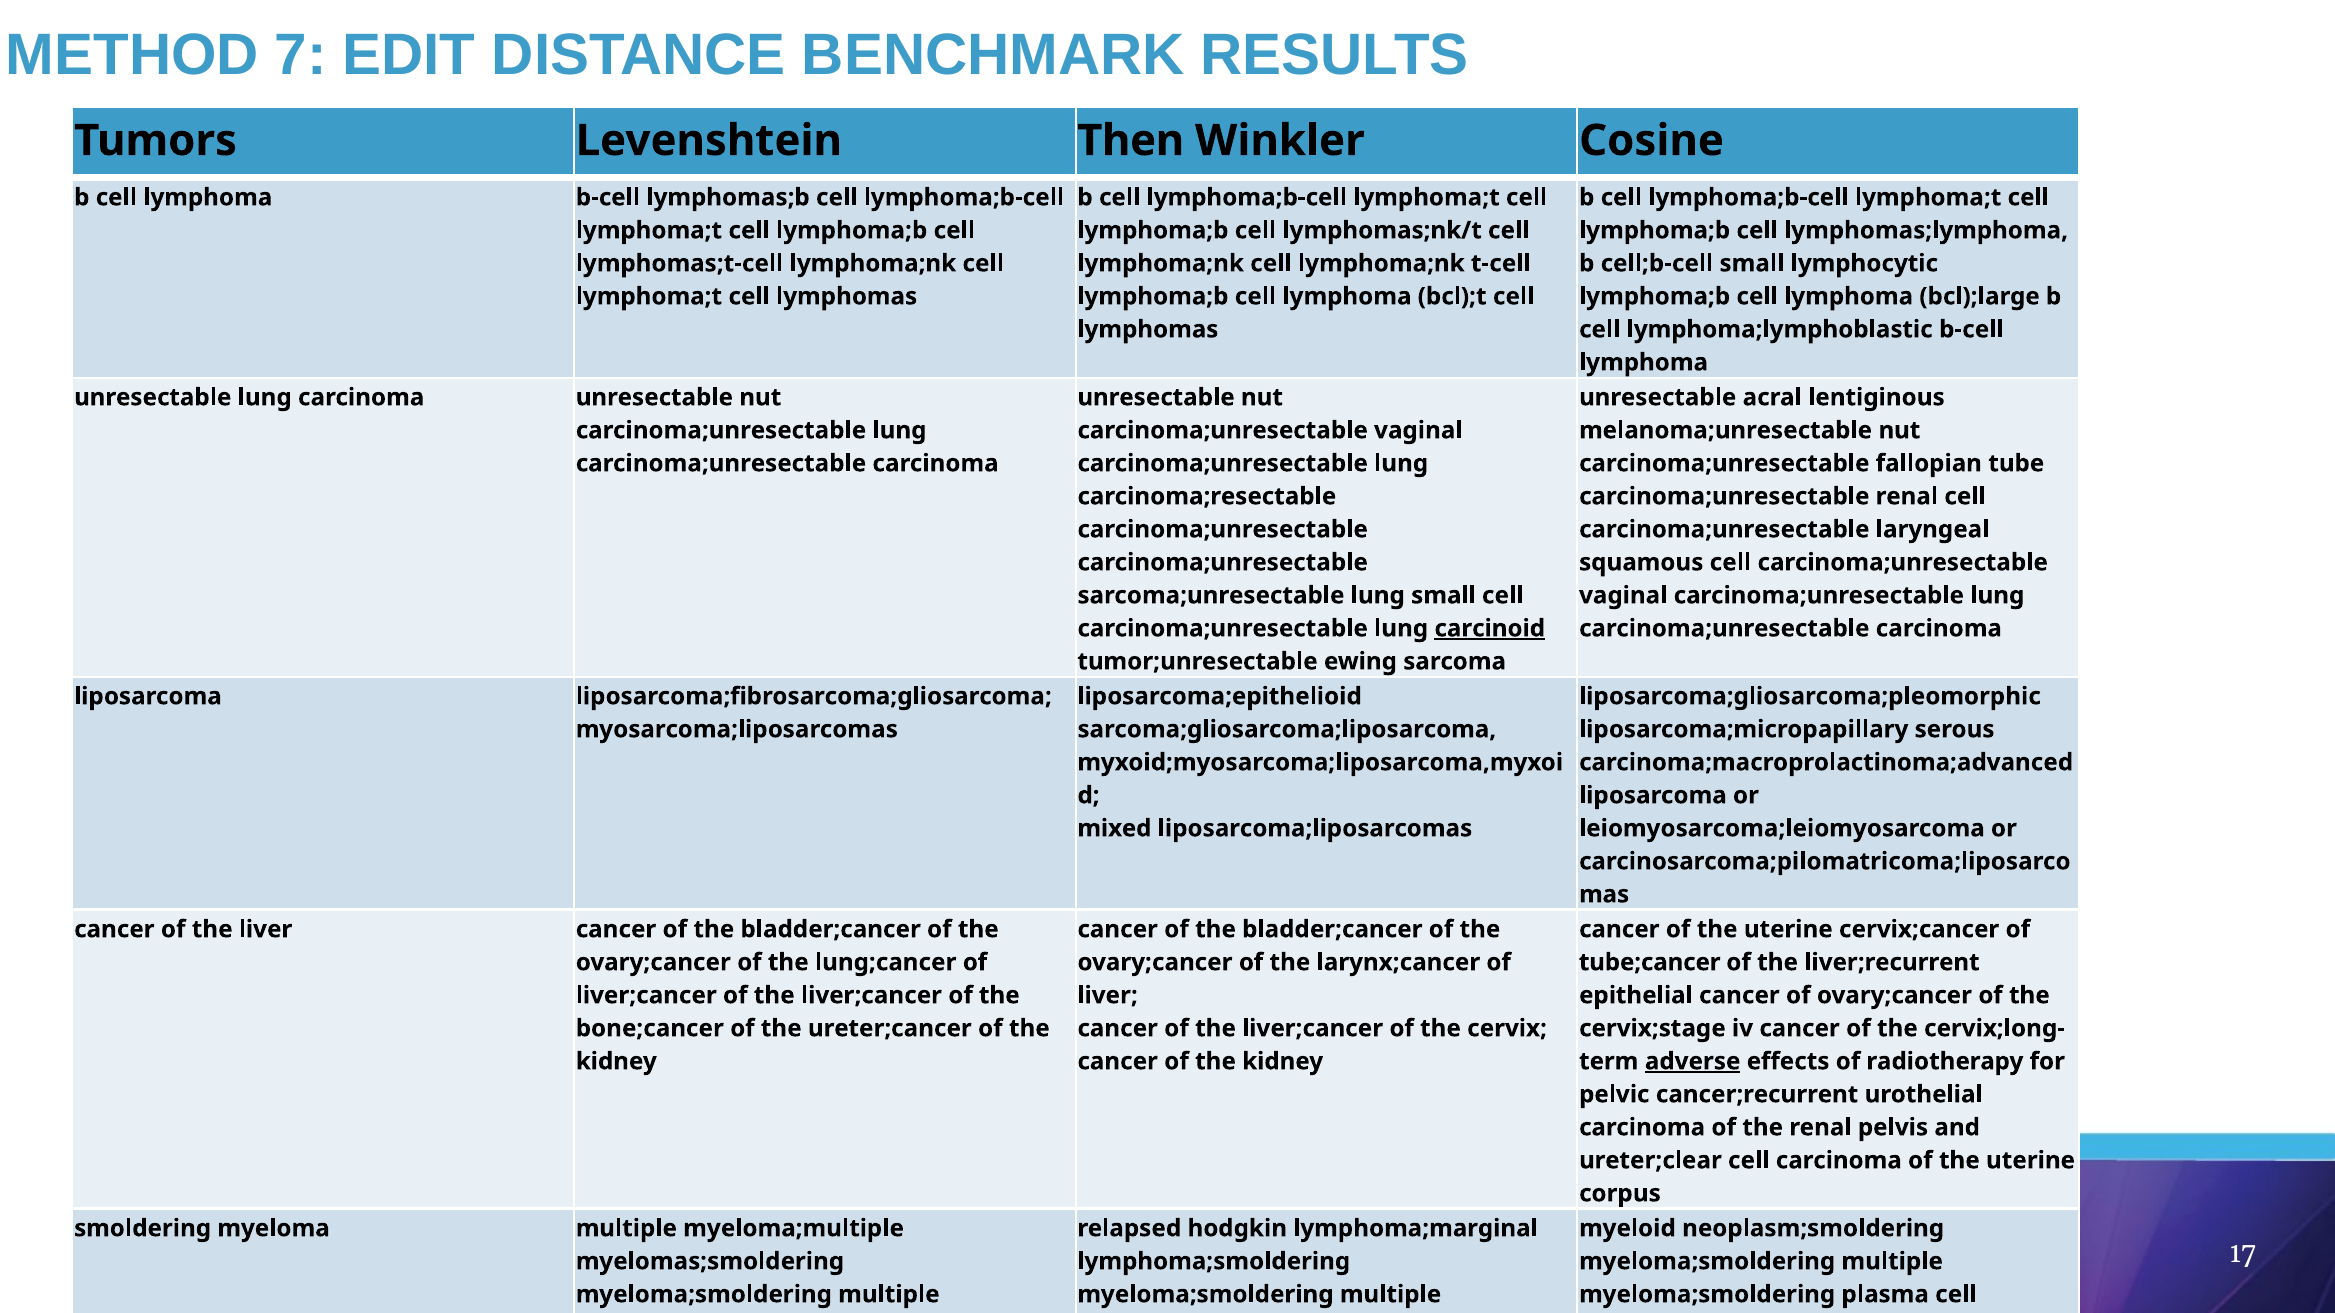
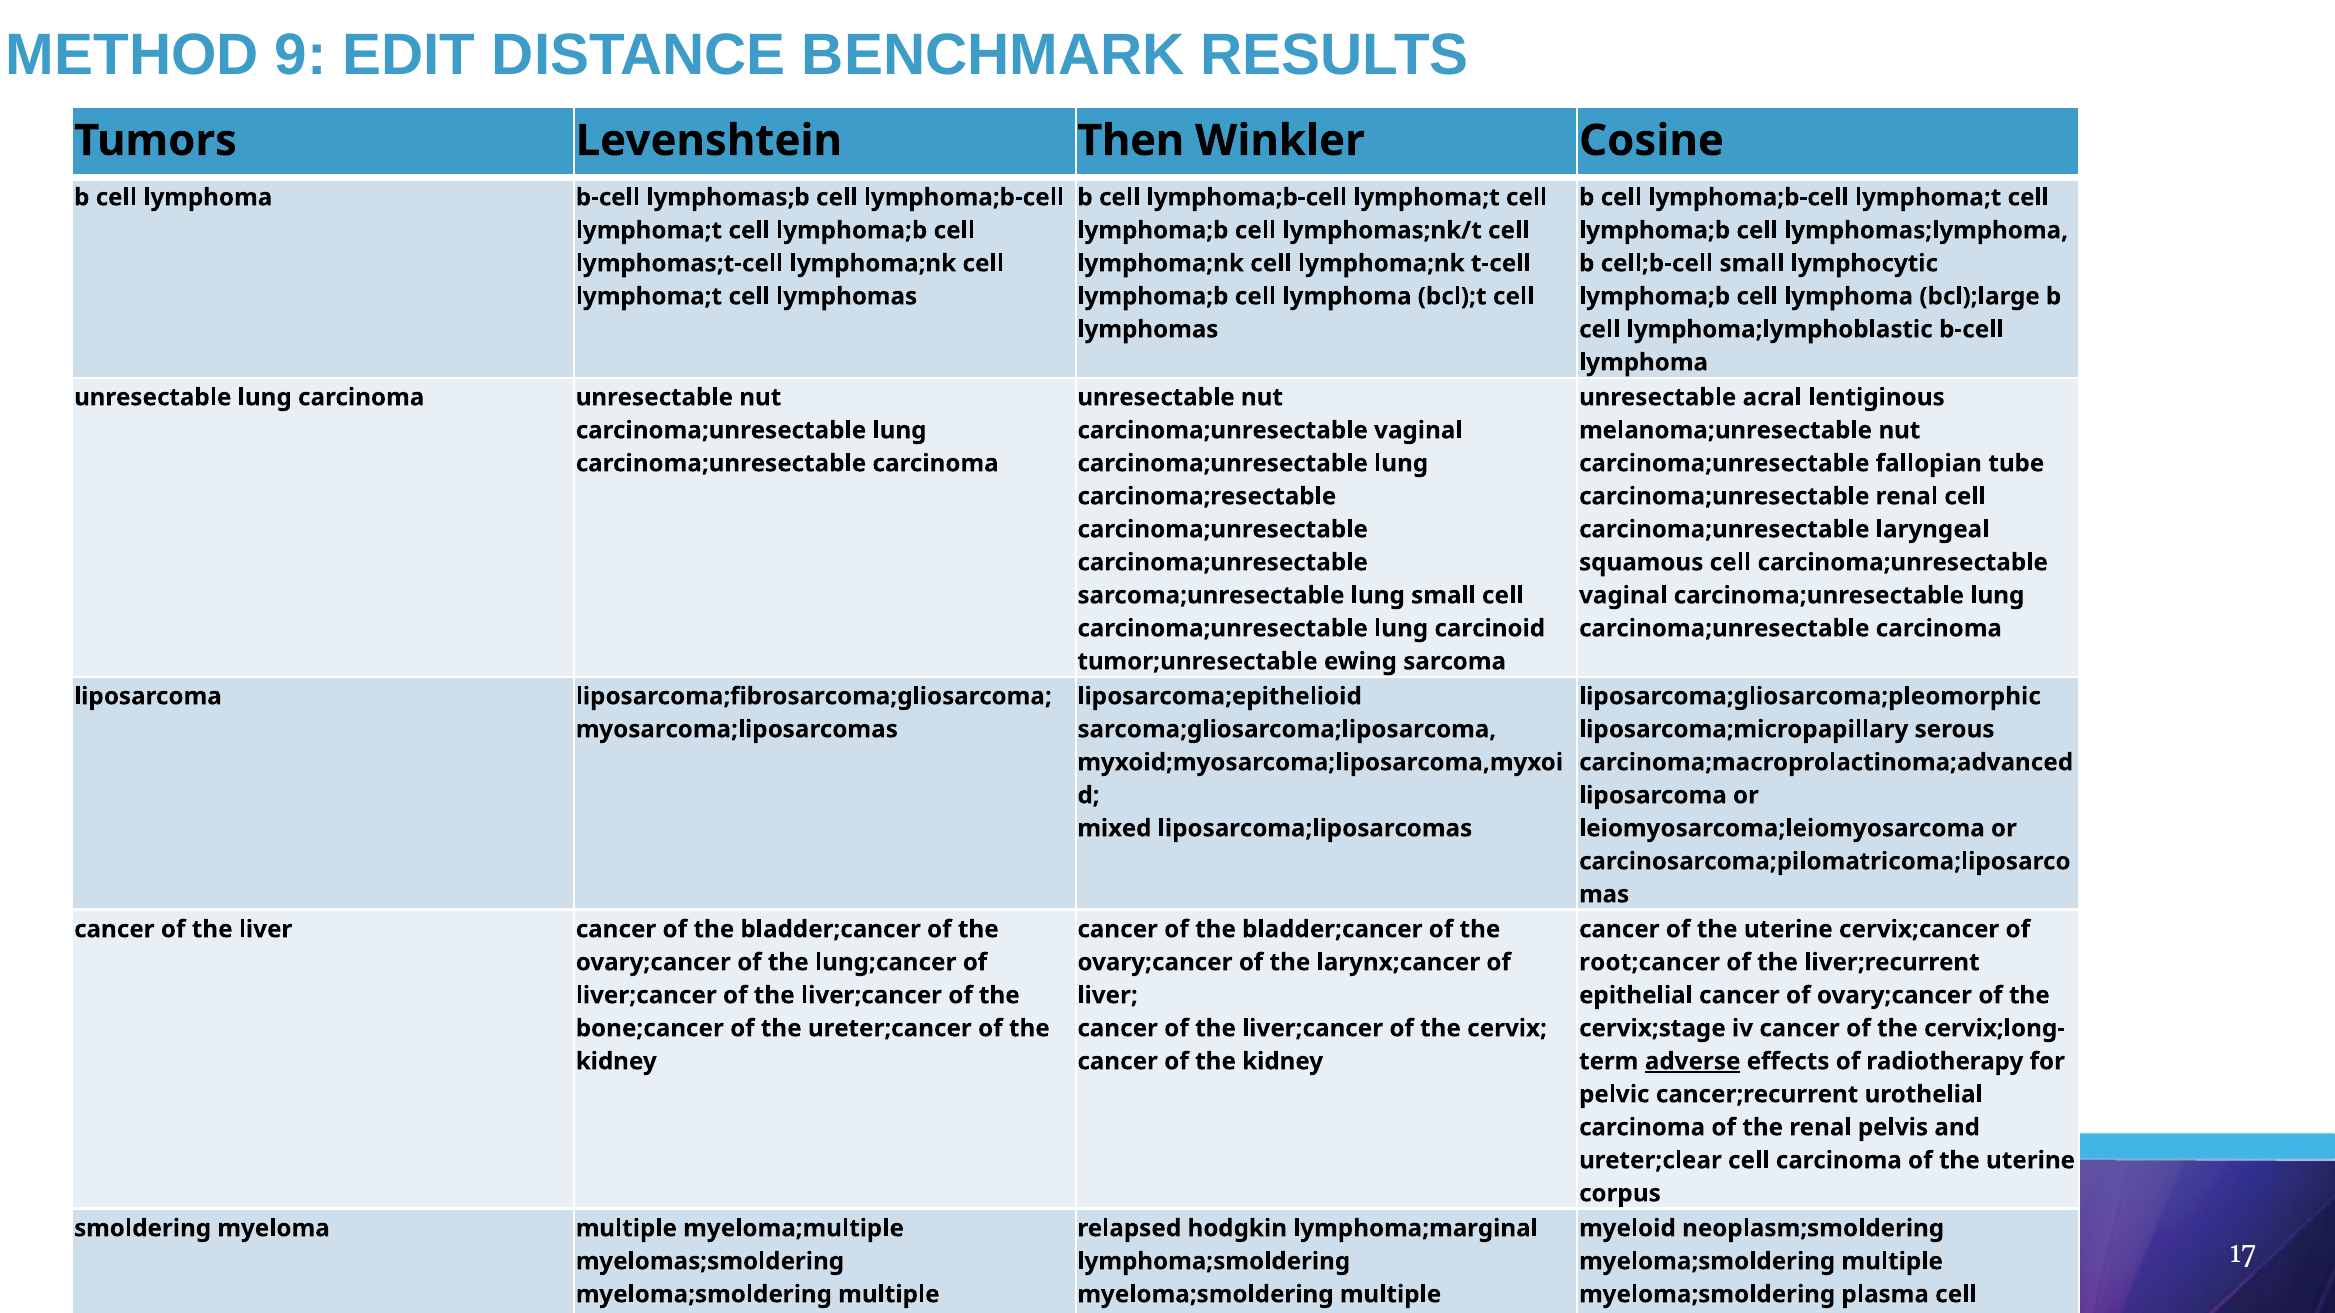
7: 7 -> 9 (301, 56)
carcinoid underline: present -> none (1490, 629)
tube;cancer: tube;cancer -> root;cancer (1650, 963)
